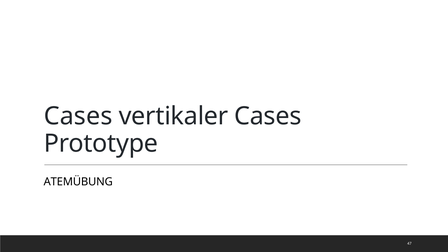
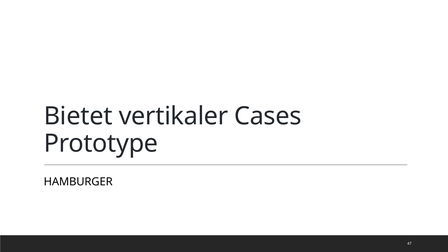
Cases: Cases -> Bietet (78, 116)
ATEMÜBUNG: ATEMÜBUNG -> HAMBURGER (78, 182)
